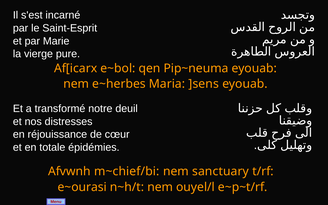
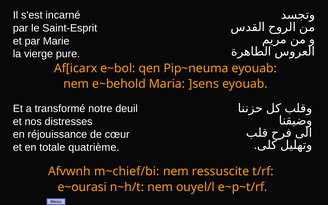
e~herbes: e~herbes -> e~behold (119, 84)
épidémies: épidémies -> quatrième (94, 147)
sanctuary: sanctuary -> ressuscite (221, 171)
